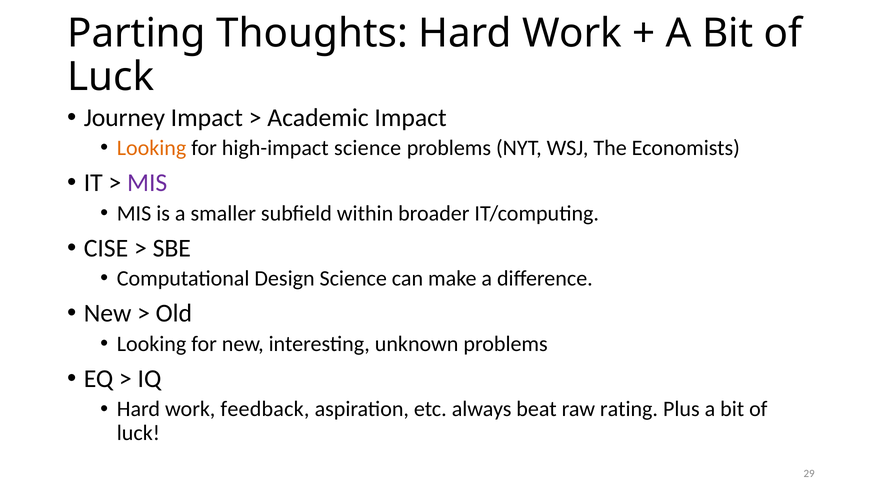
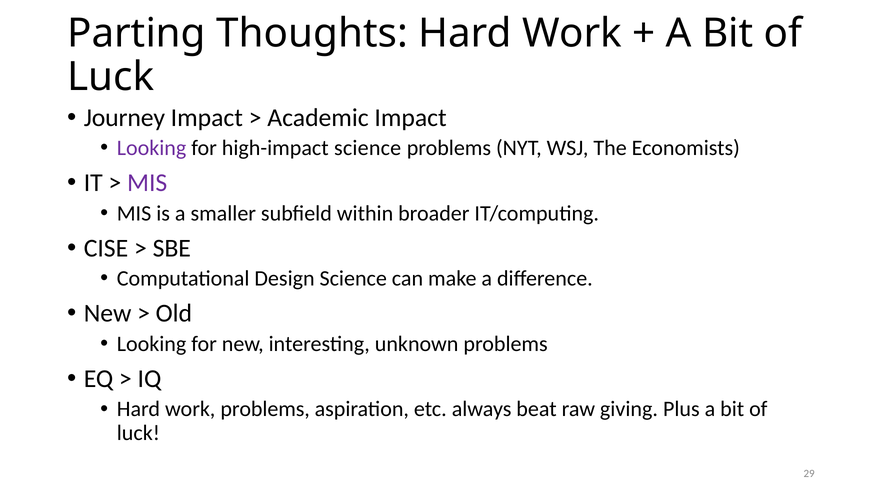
Looking colour: orange -> purple (152, 148)
work feedback: feedback -> problems (265, 409)
rating: rating -> giving (629, 409)
